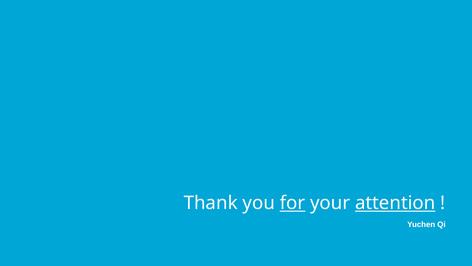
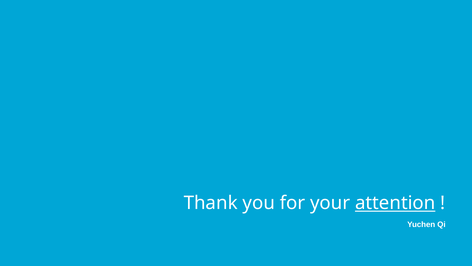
for underline: present -> none (292, 203)
